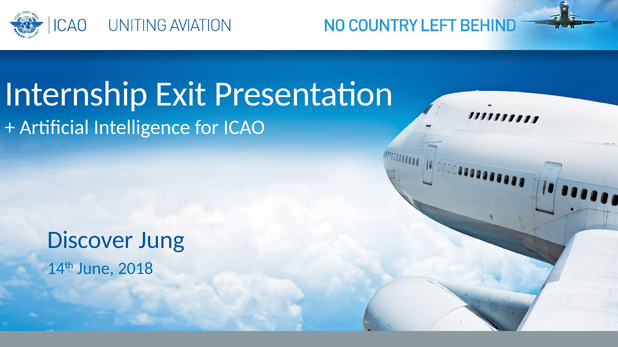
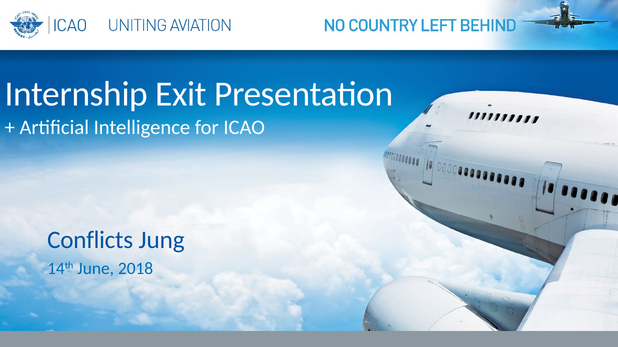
Discover: Discover -> Conflicts (90, 240)
